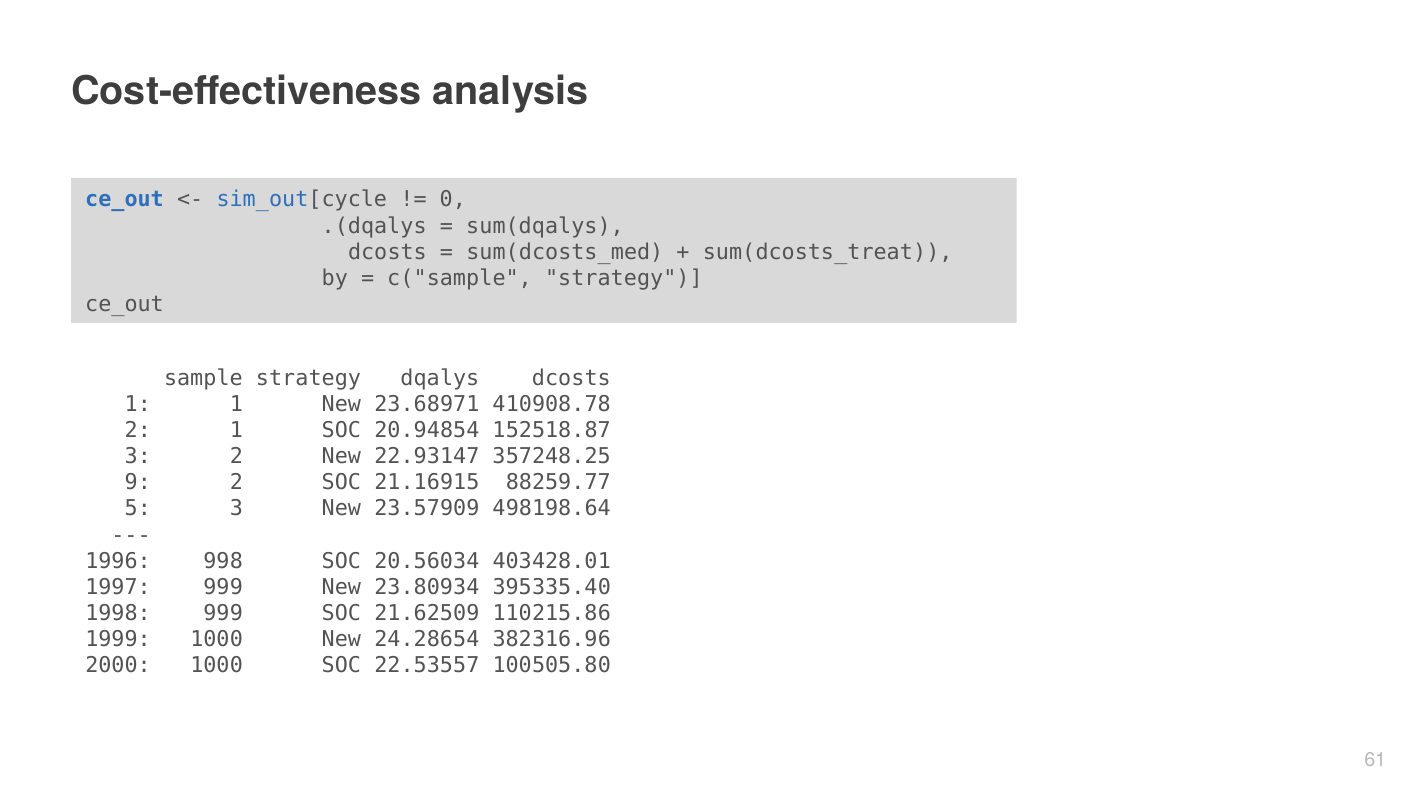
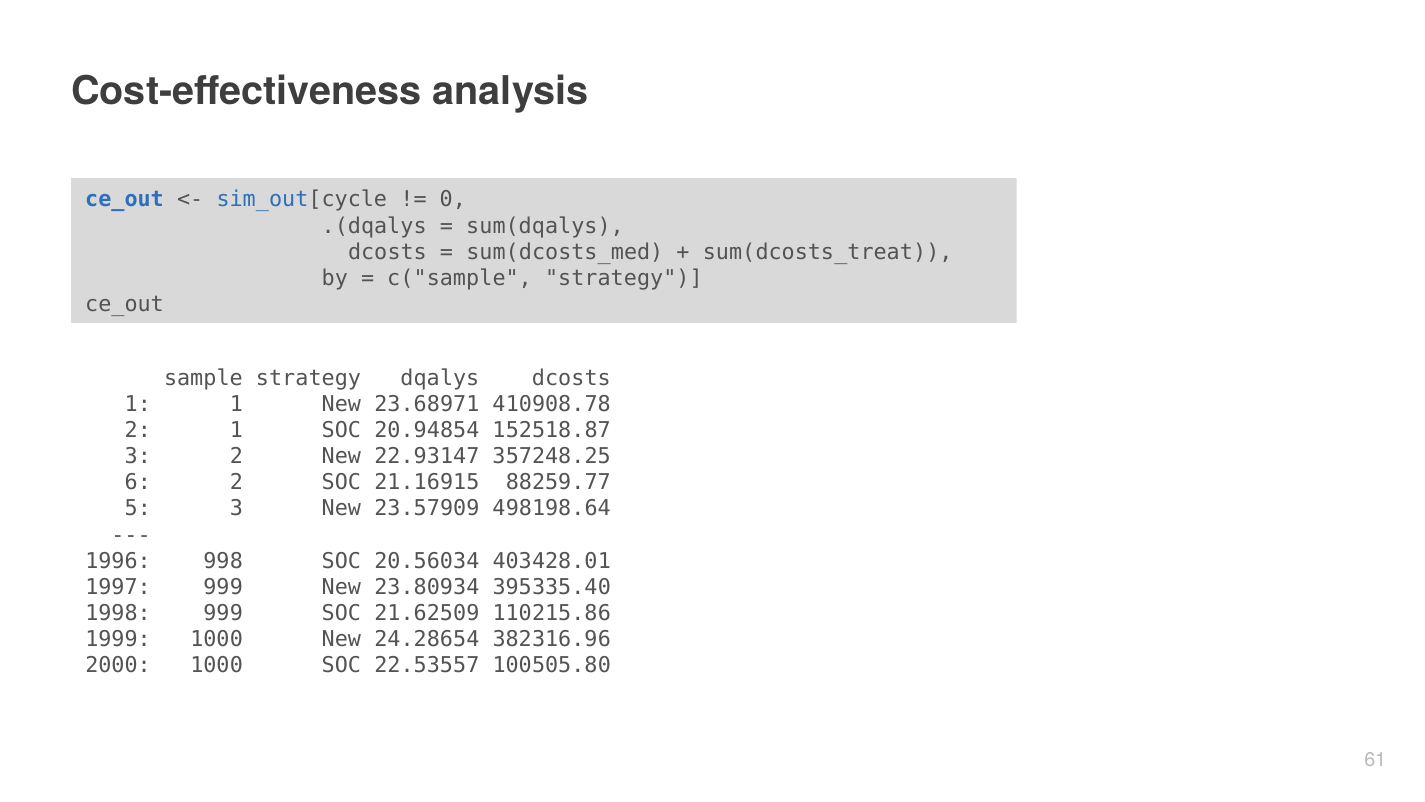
9: 9 -> 6 (138, 482)
